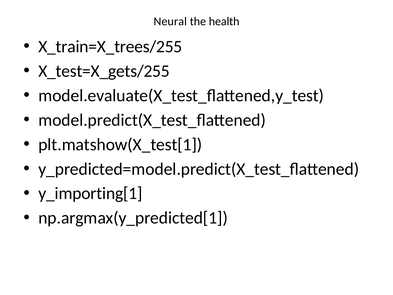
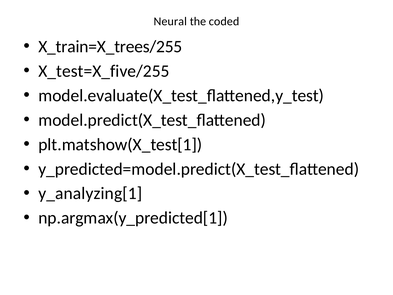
health: health -> coded (224, 21)
X_test=X_gets/255: X_test=X_gets/255 -> X_test=X_five/255 (104, 71)
y_importing[1: y_importing[1 -> y_analyzing[1 (90, 193)
